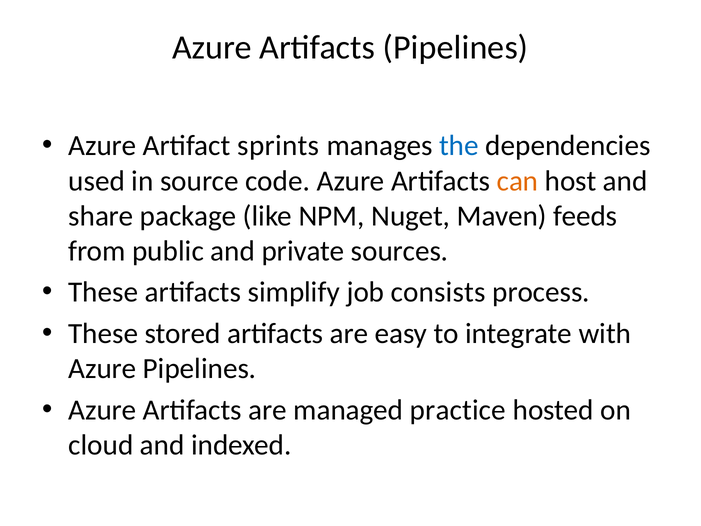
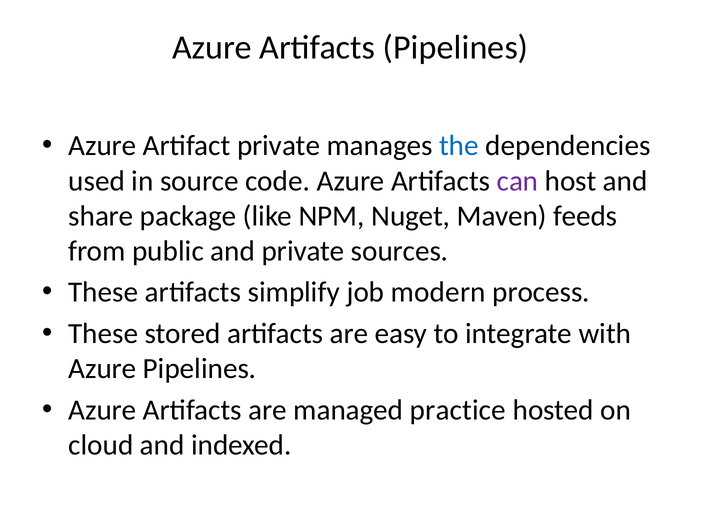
Artifact sprints: sprints -> private (279, 146)
can colour: orange -> purple (518, 181)
consists: consists -> modern (438, 292)
